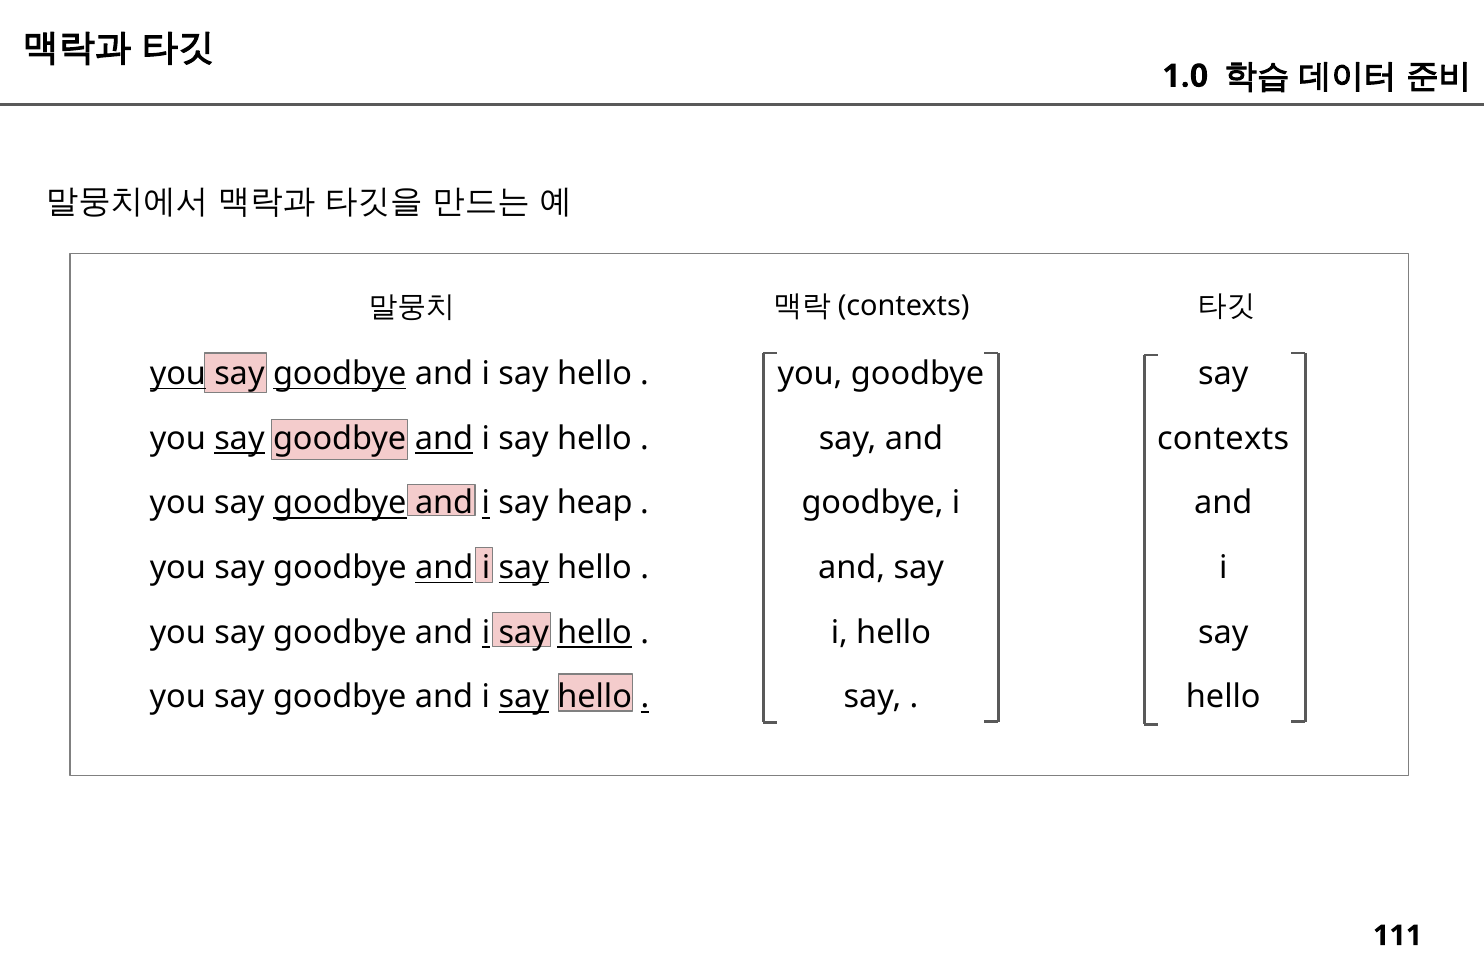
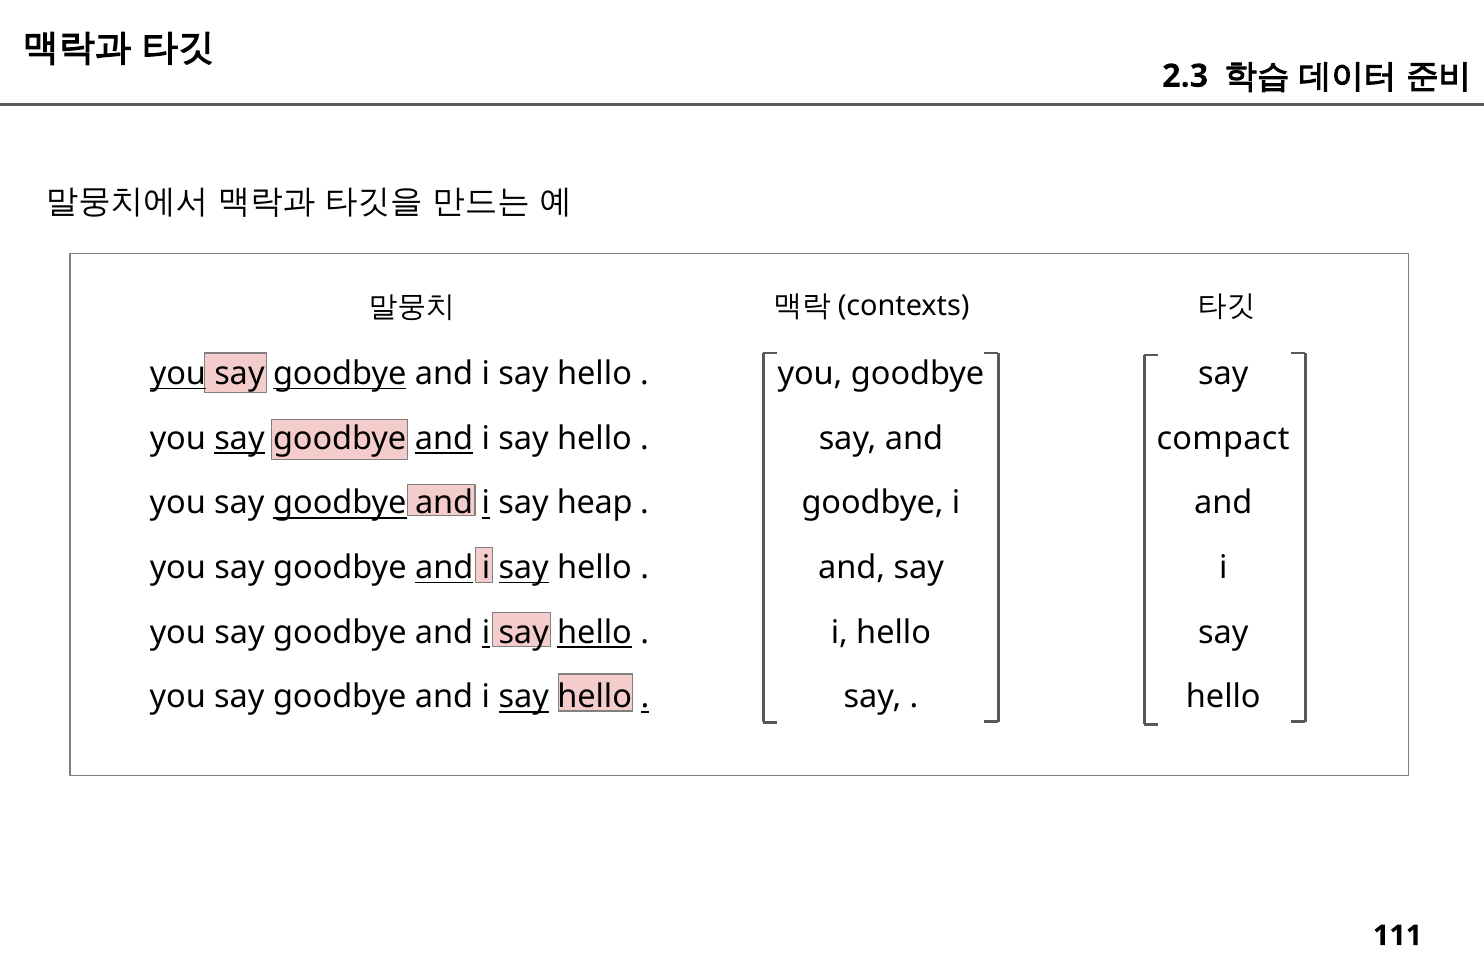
1.0: 1.0 -> 2.3 (1185, 76)
contexts: contexts -> compact (1223, 438)
